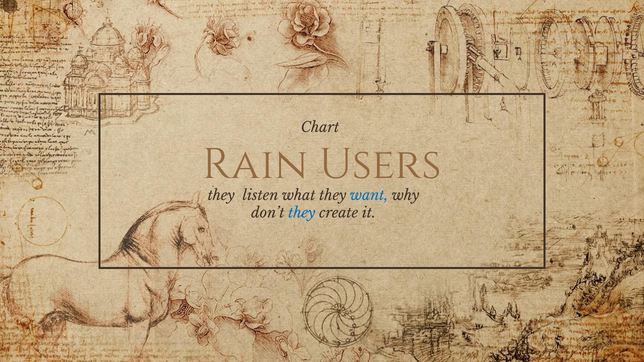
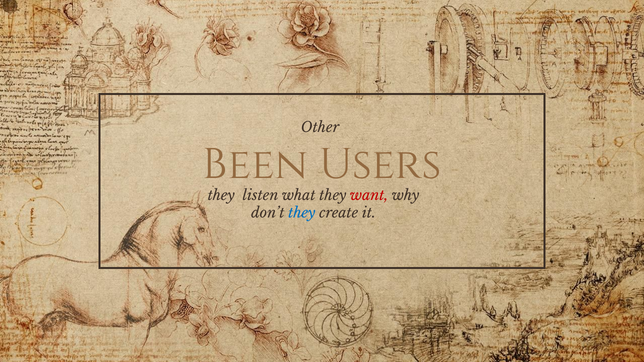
Chart: Chart -> Other (320, 128)
Rain: Rain -> Been (255, 164)
want colour: blue -> red (369, 196)
